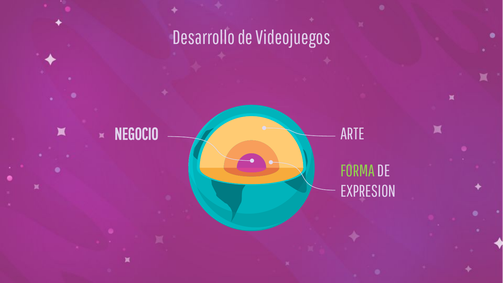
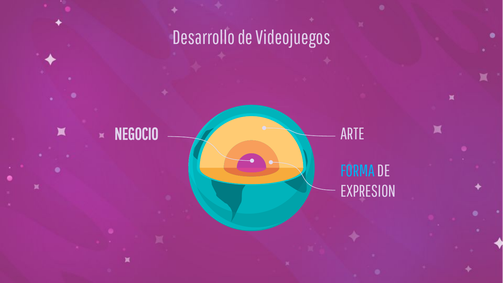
FORMA colour: light green -> light blue (358, 171)
